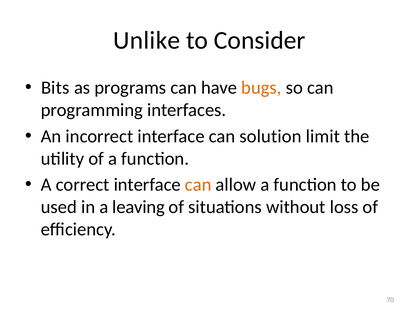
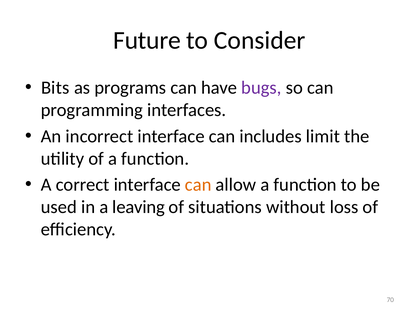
Unlike: Unlike -> Future (147, 41)
bugs colour: orange -> purple (261, 88)
solution: solution -> includes (271, 136)
